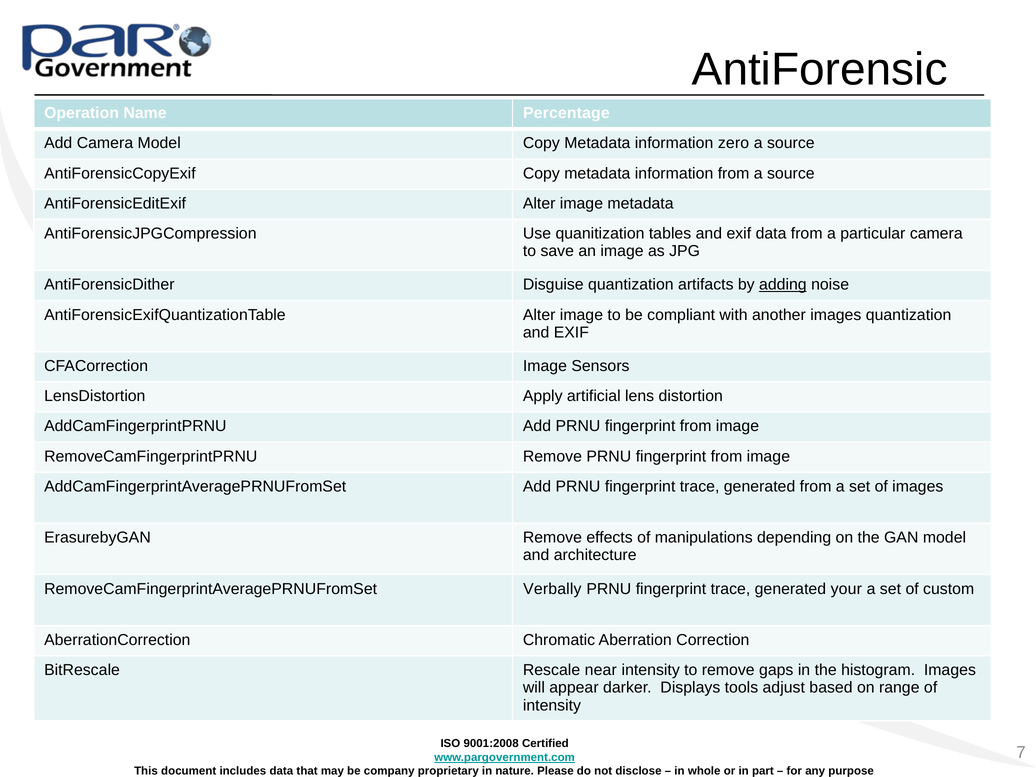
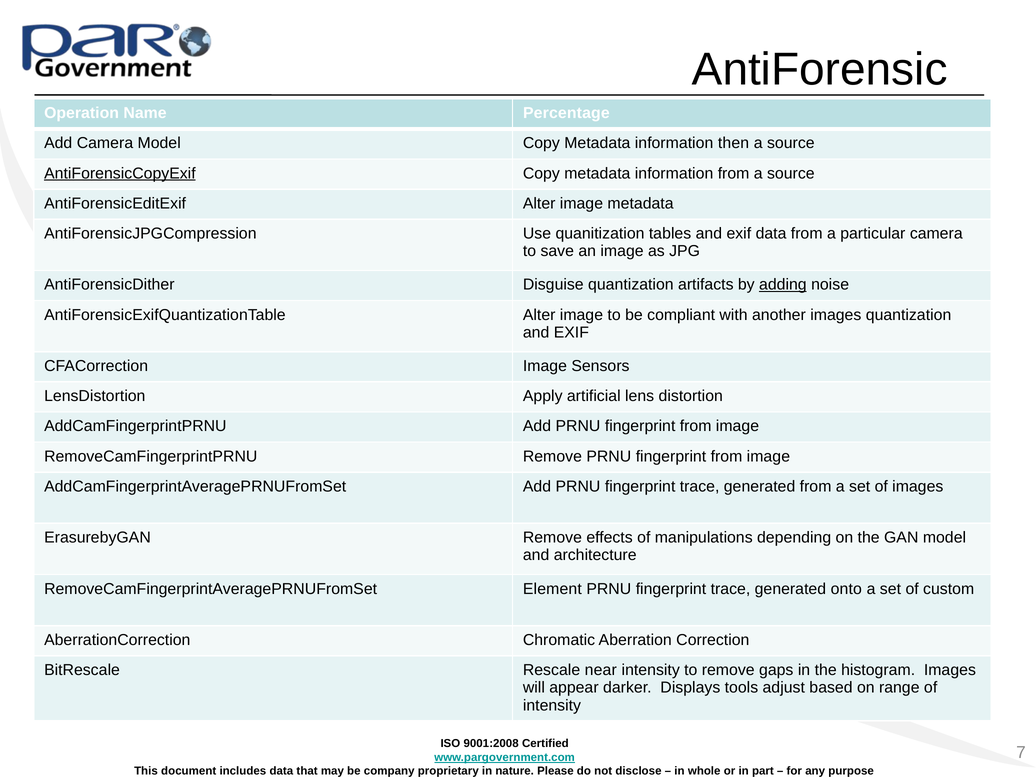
zero: zero -> then (734, 143)
AntiForensicCopyExif underline: none -> present (120, 173)
Verbally: Verbally -> Element (552, 589)
your: your -> onto (846, 589)
